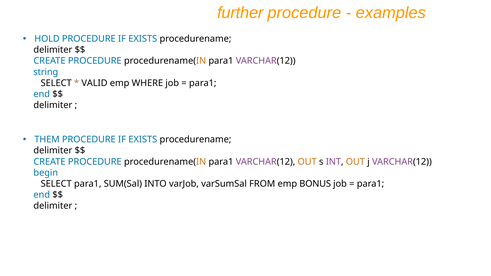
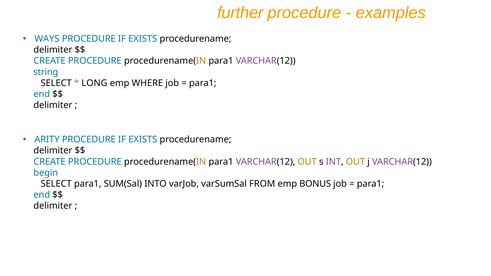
HOLD: HOLD -> WAYS (47, 39)
VALID: VALID -> LONG (94, 83)
THEM: THEM -> ARITY (47, 140)
